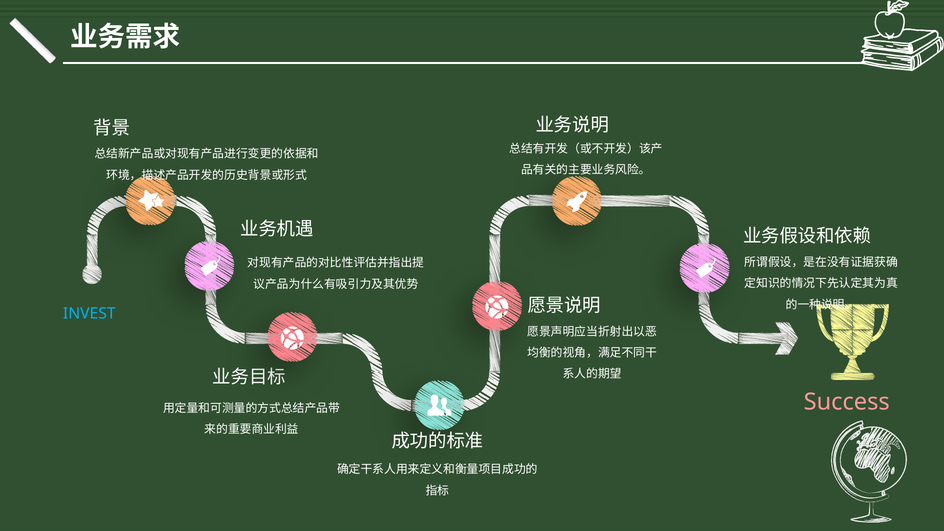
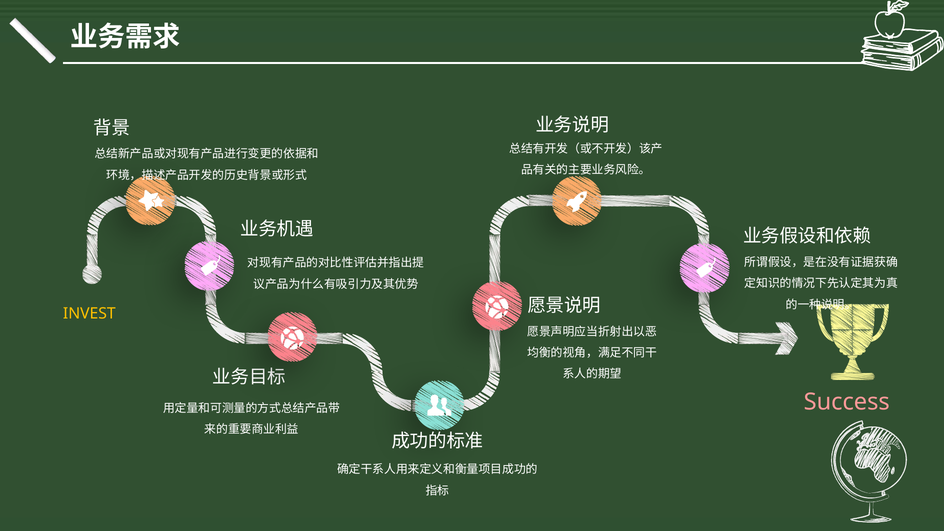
INVEST colour: light blue -> yellow (89, 314)
